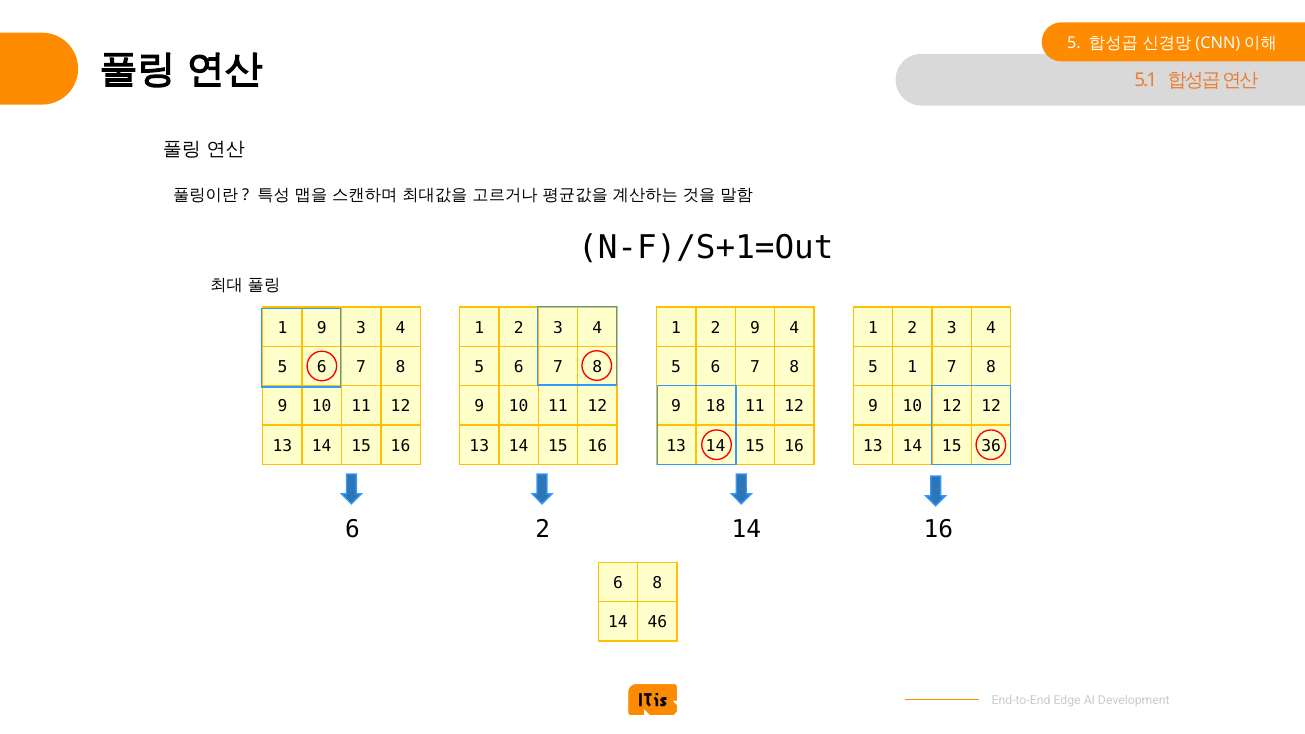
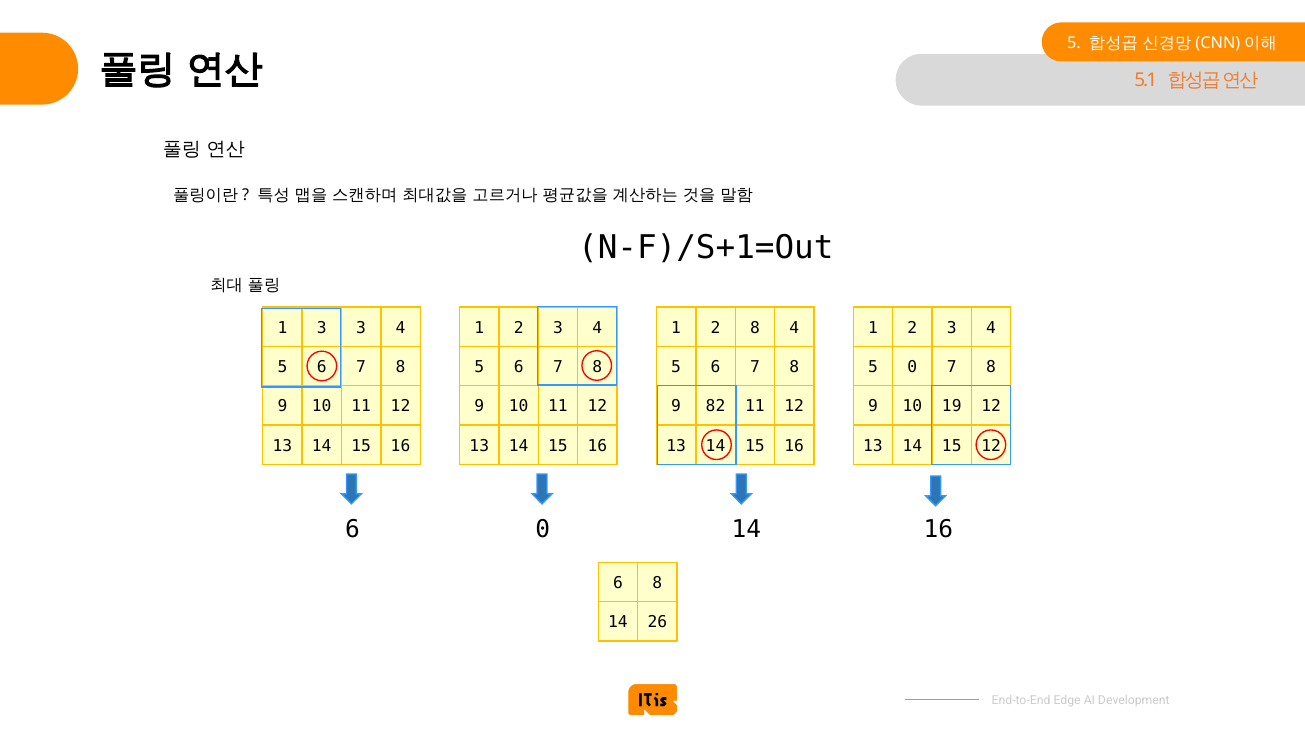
1 9: 9 -> 3 (322, 328)
2 9: 9 -> 8 (755, 328)
5 1: 1 -> 0 (912, 367)
18: 18 -> 82 (716, 407)
10 12: 12 -> 19 (952, 407)
15 36: 36 -> 12 (991, 446)
6 2: 2 -> 0 (543, 530)
46: 46 -> 26 (657, 623)
